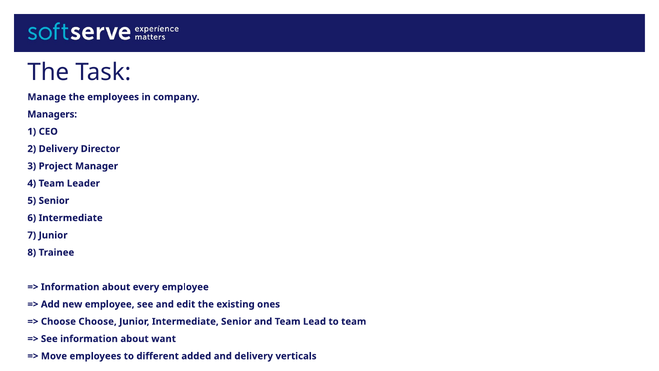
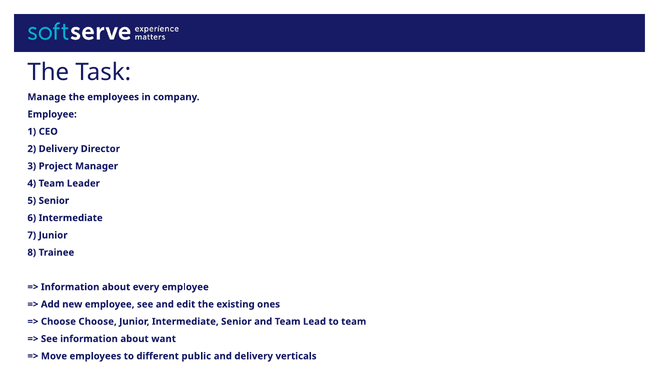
Managers: Managers -> Employee (52, 114)
added: added -> public (196, 356)
